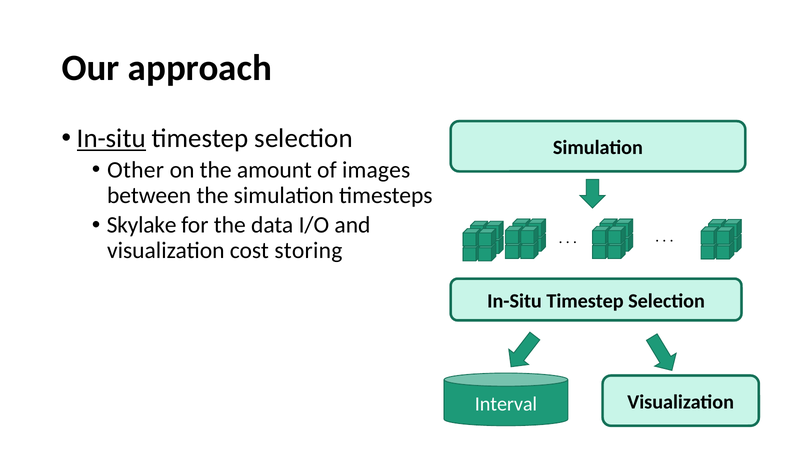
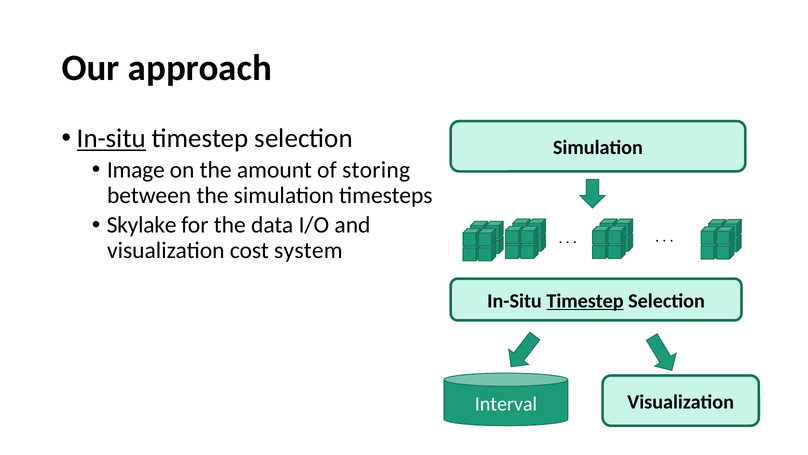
Other: Other -> Image (136, 170)
images: images -> storing (376, 170)
storing: storing -> system (308, 250)
Timestep underline: none -> present (585, 301)
